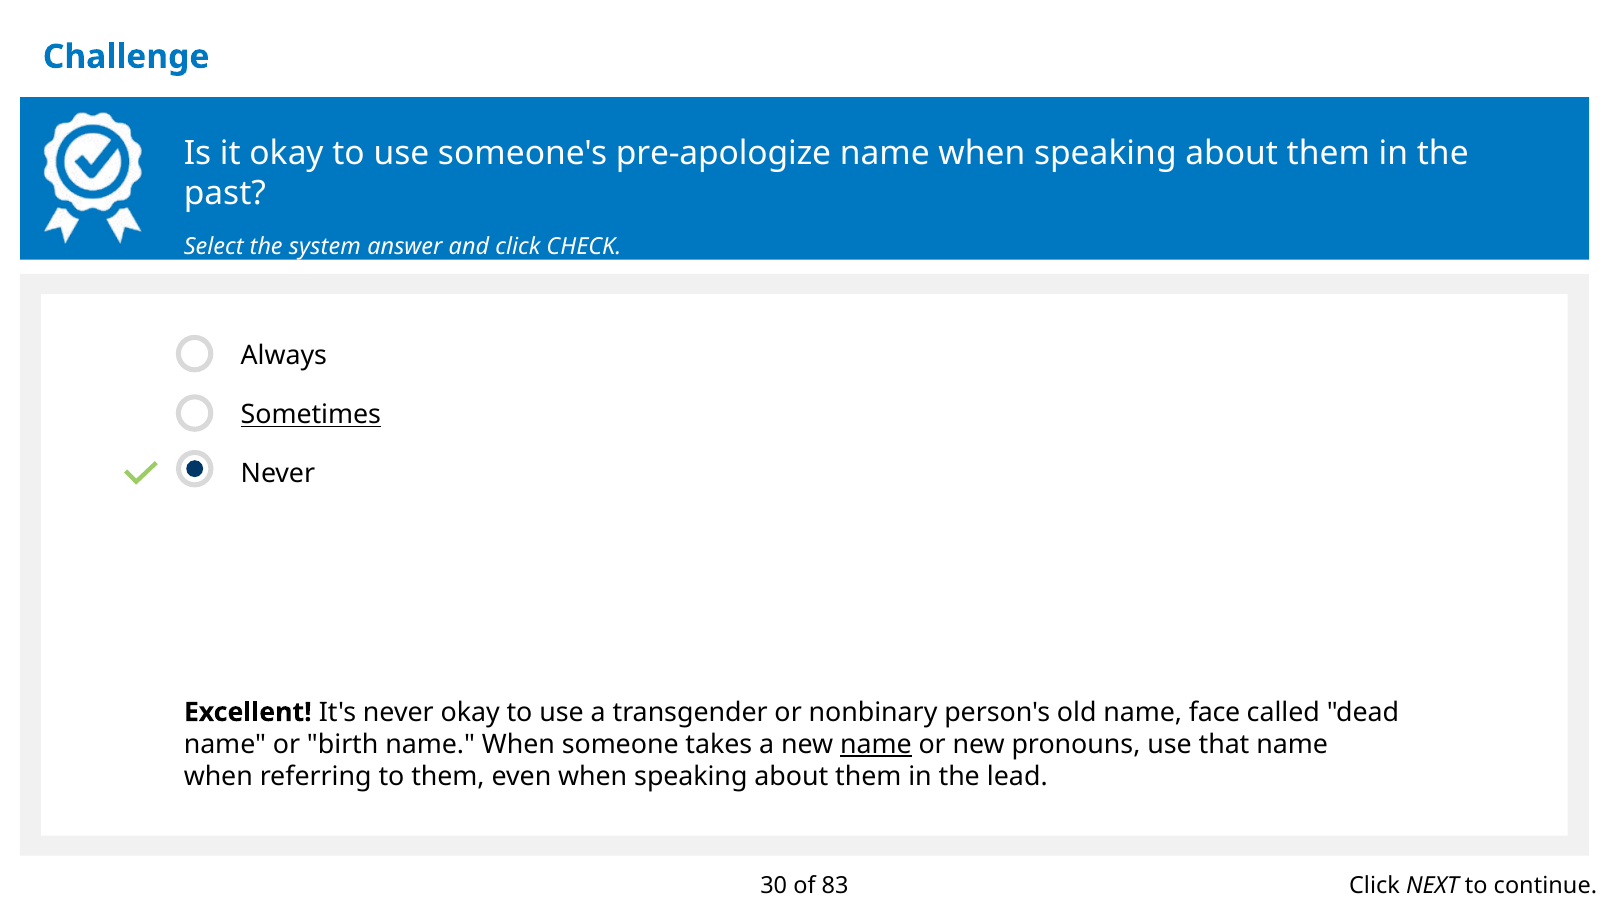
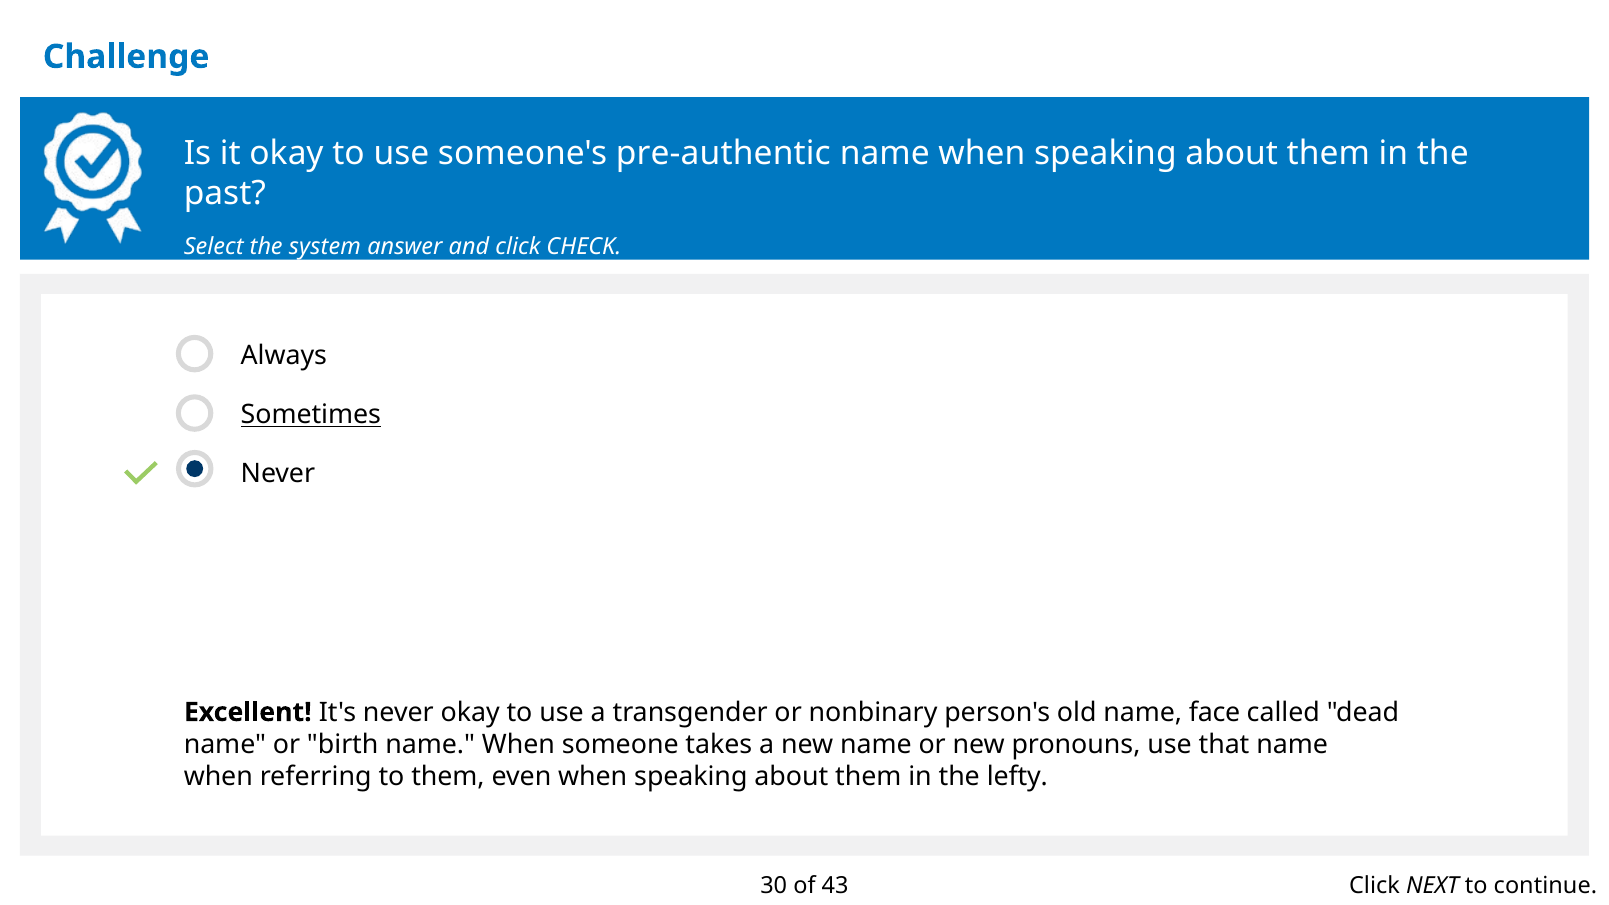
pre-apologize: pre-apologize -> pre-authentic (723, 153)
name underline: present -> none (876, 744)
lead: lead -> lefty (1017, 777)
83: 83 -> 43 (835, 886)
